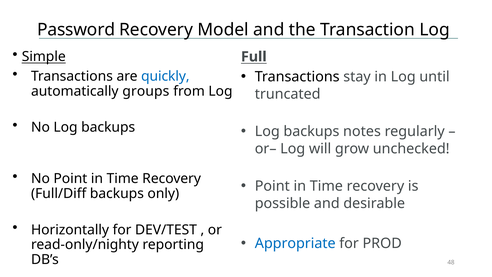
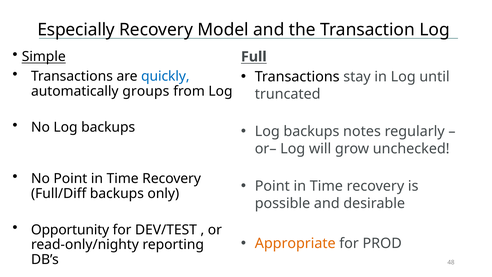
Password: Password -> Especially (76, 30)
Horizontally: Horizontally -> Opportunity (70, 230)
Appropriate colour: blue -> orange (295, 243)
